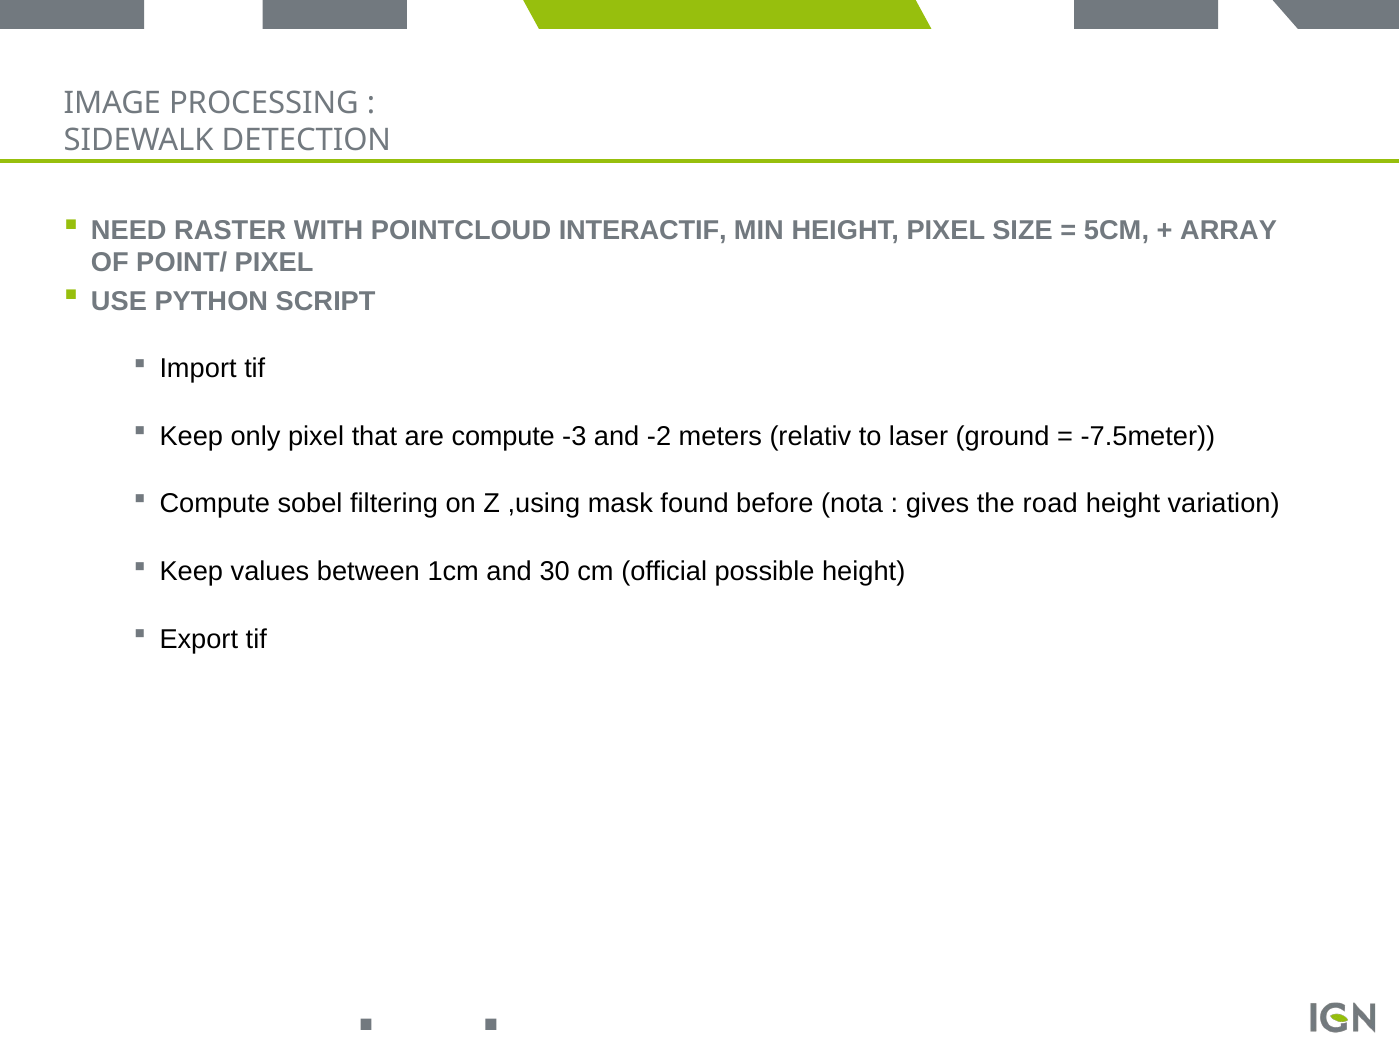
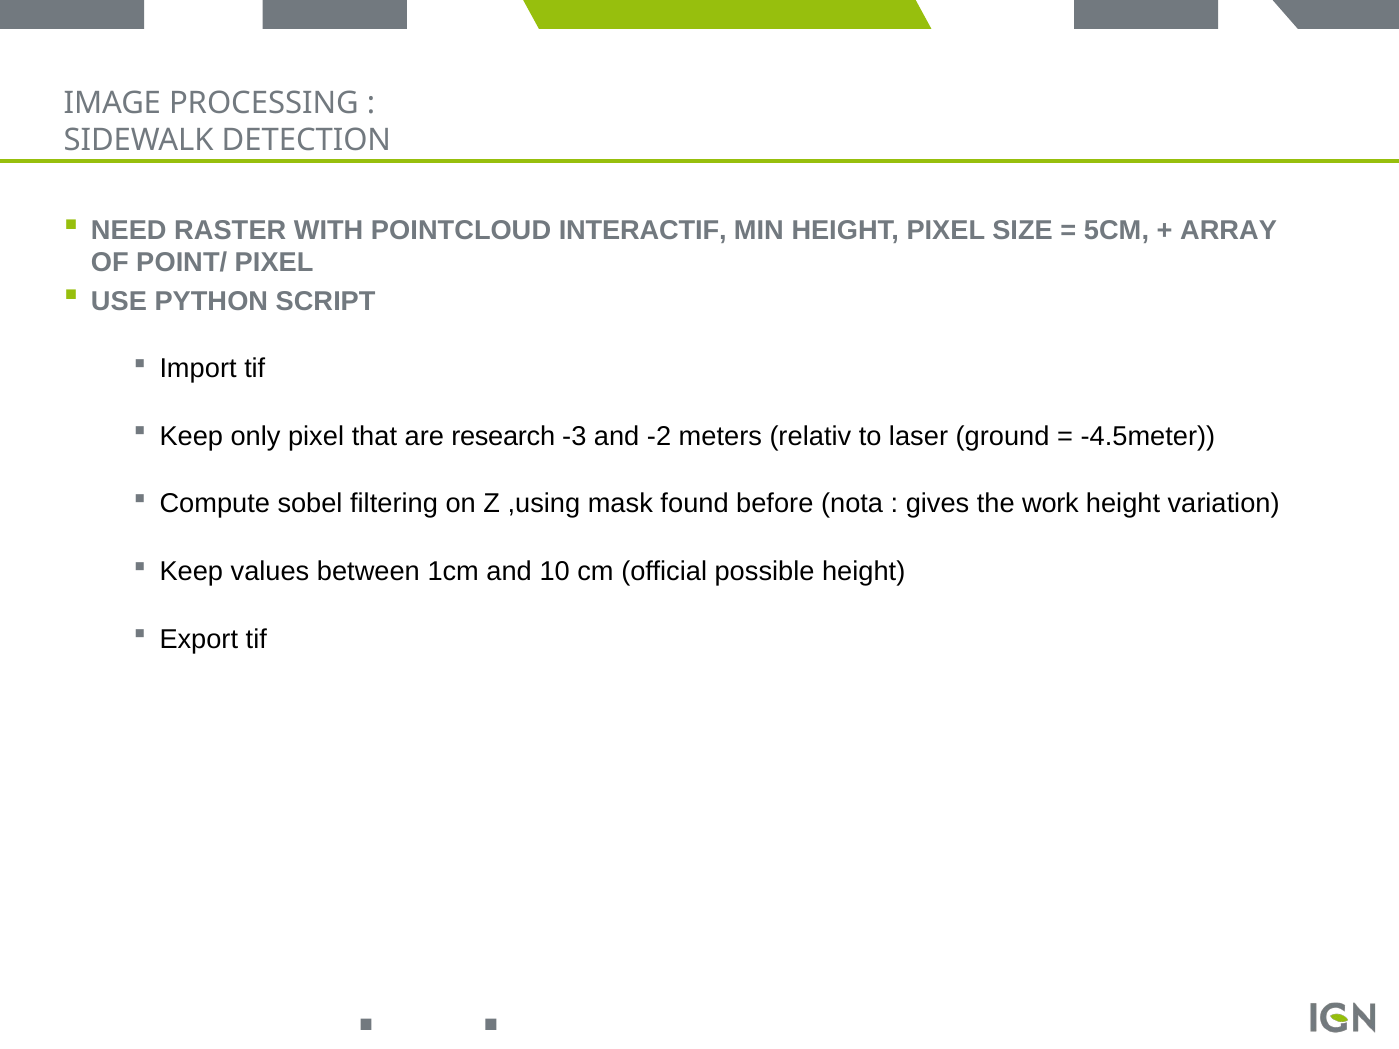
are compute: compute -> research (503, 436)
-7.5meter: -7.5meter -> -4.5meter (1148, 436)
road: road -> work (1050, 504)
30: 30 -> 10 (555, 572)
